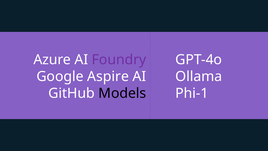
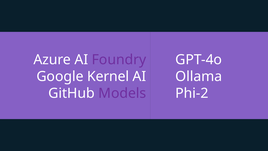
Aspire: Aspire -> Kernel (108, 76)
Phi-1: Phi-1 -> Phi-2 (192, 93)
Models colour: black -> purple (122, 93)
